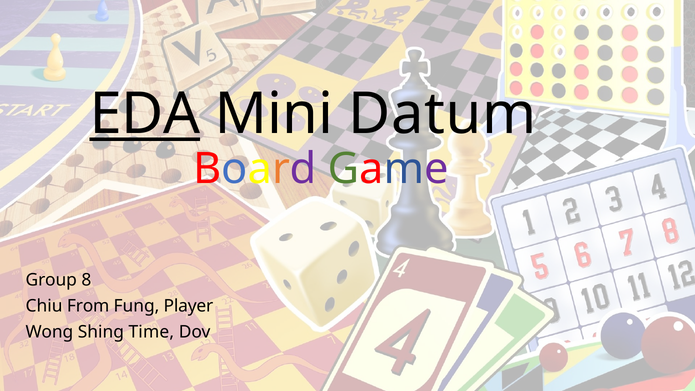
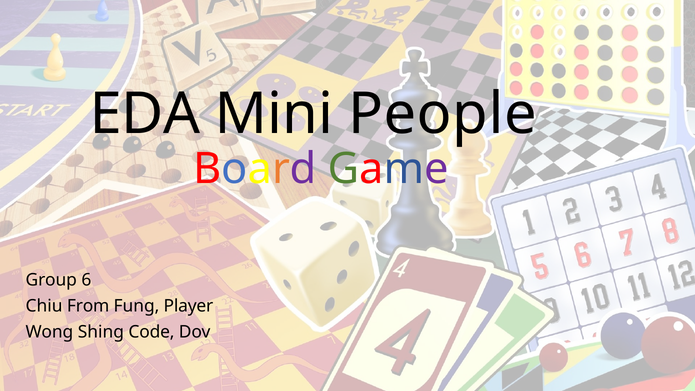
EDA underline: present -> none (145, 114)
Datum: Datum -> People (442, 114)
8: 8 -> 6 (86, 280)
Time: Time -> Code (151, 332)
